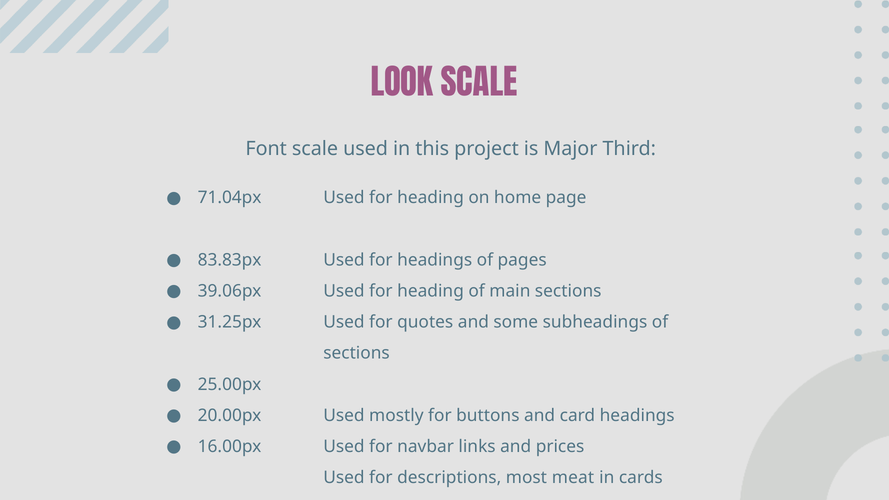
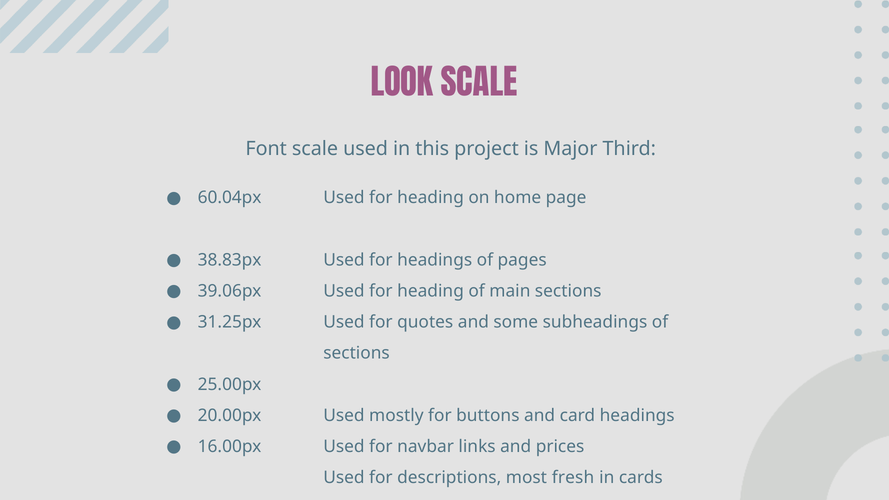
71.04px: 71.04px -> 60.04px (230, 198)
83.83px: 83.83px -> 38.83px (230, 260)
meat: meat -> fresh (573, 478)
